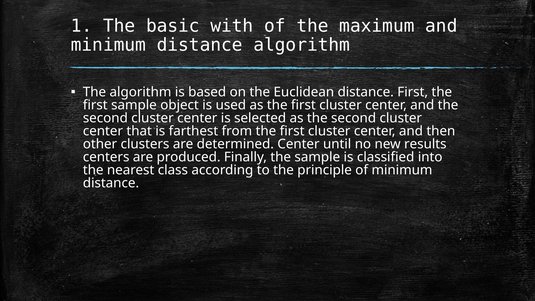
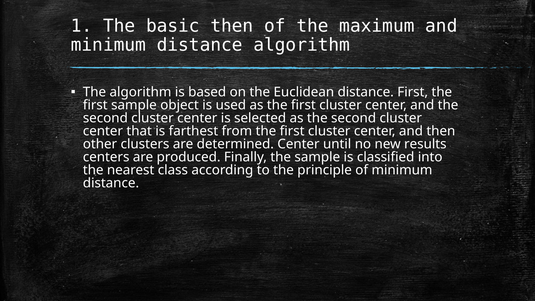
basic with: with -> then (232, 26)
